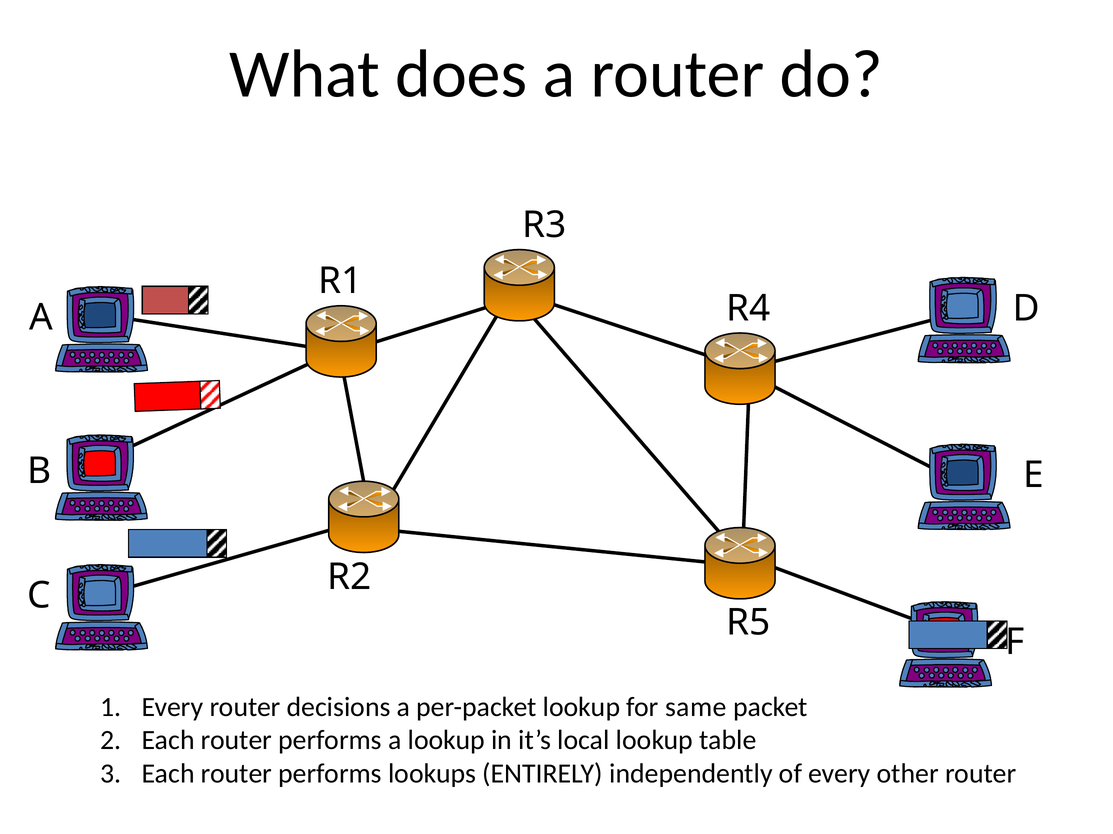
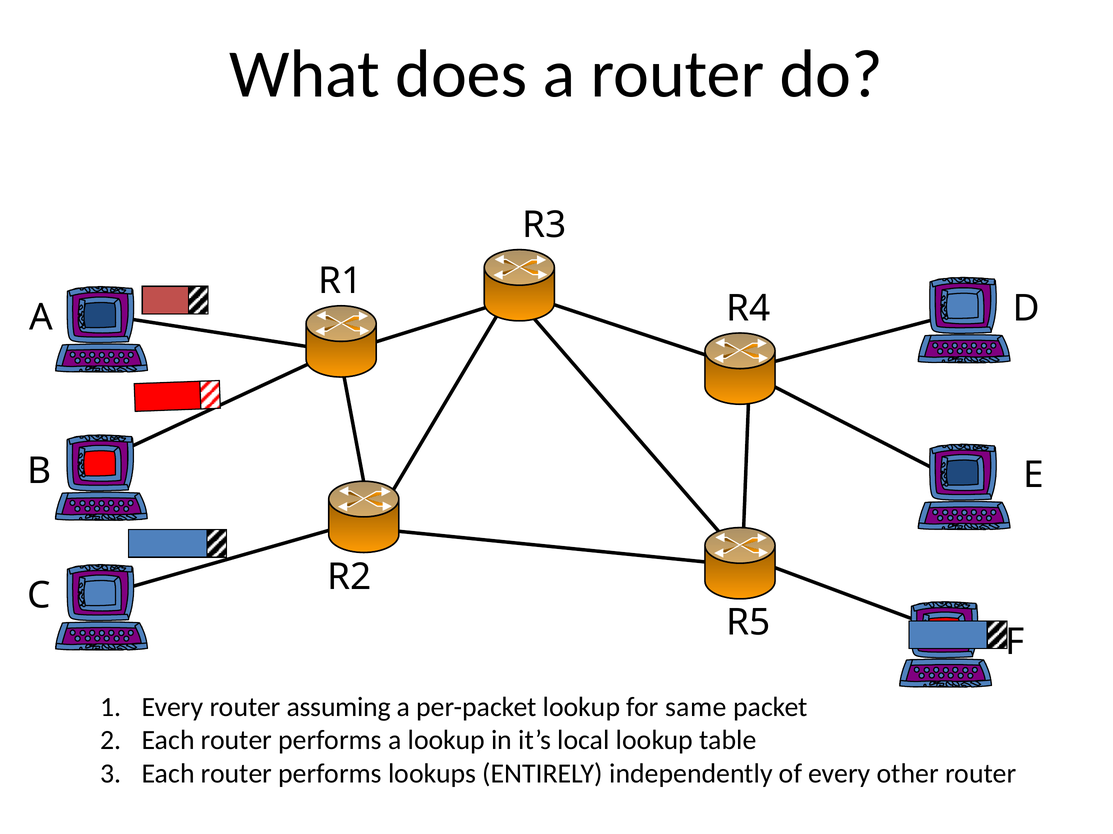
decisions: decisions -> assuming (339, 708)
